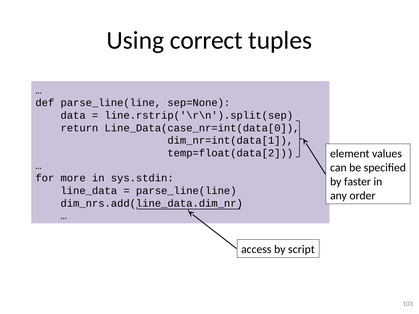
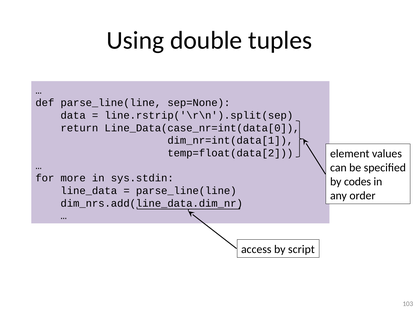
correct: correct -> double (206, 41)
faster: faster -> codes (358, 182)
